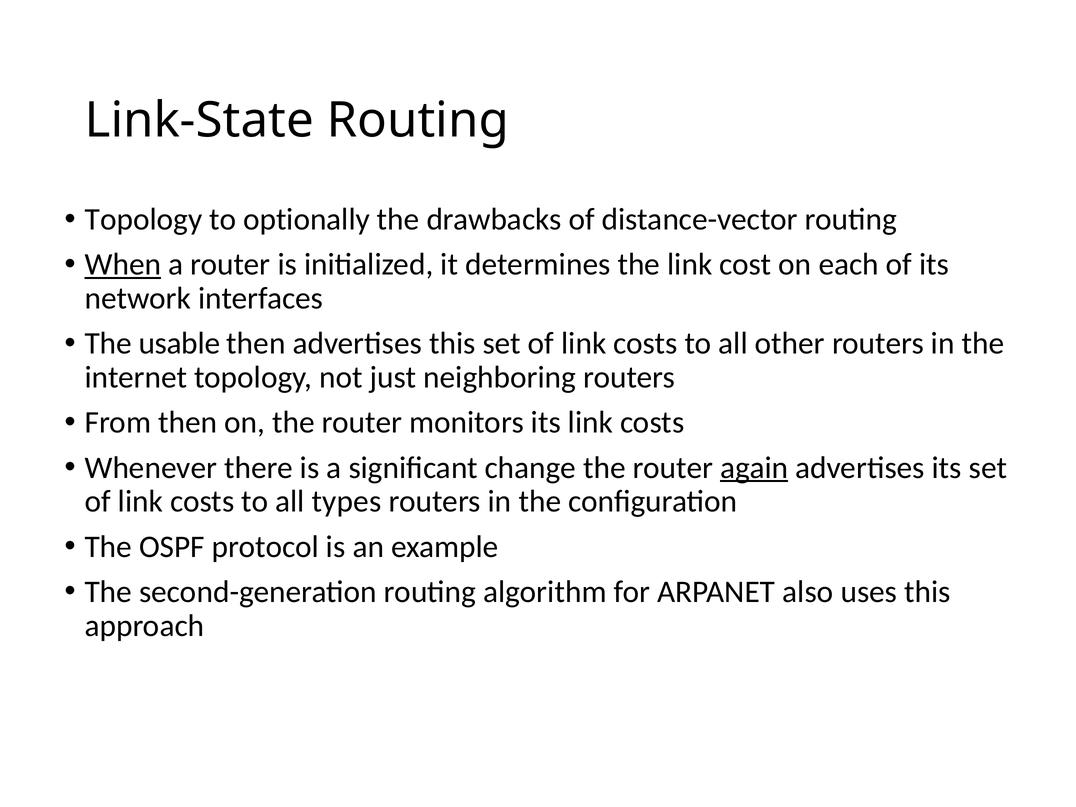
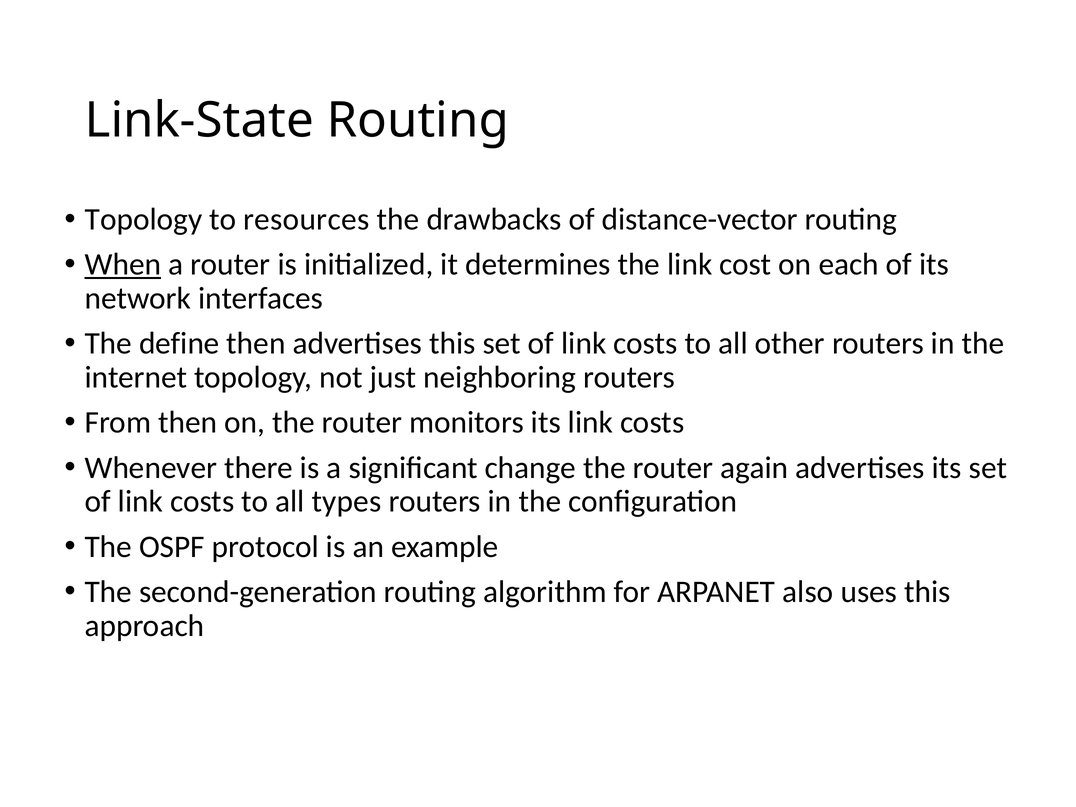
optionally: optionally -> resources (306, 219)
usable: usable -> define (179, 344)
again underline: present -> none (754, 468)
